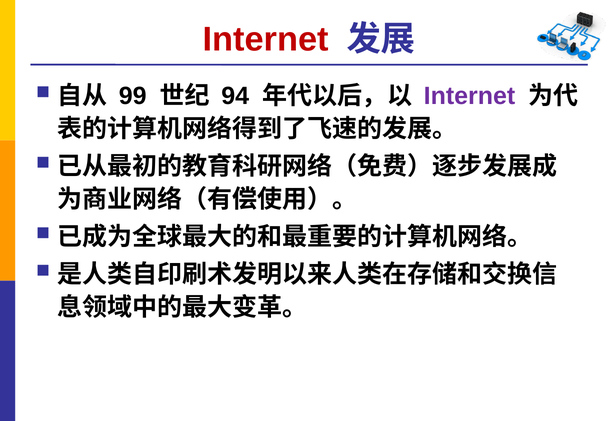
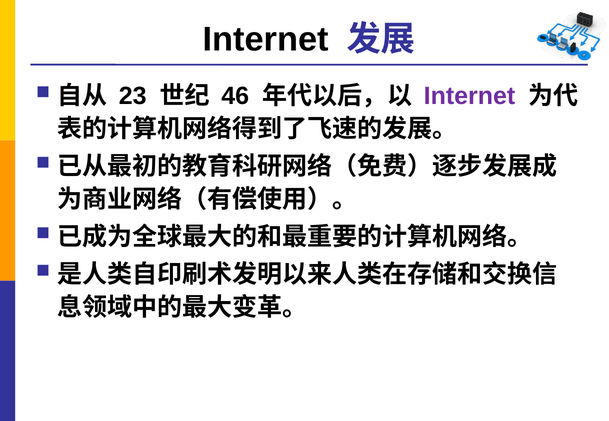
Internet colour: red -> black (266, 39)
99: 99 -> 23 (133, 96)
94: 94 -> 46 (235, 96)
